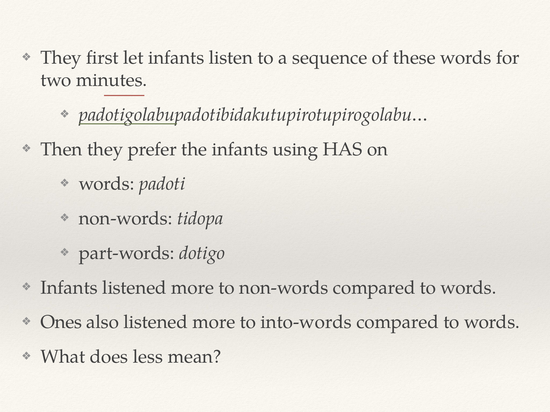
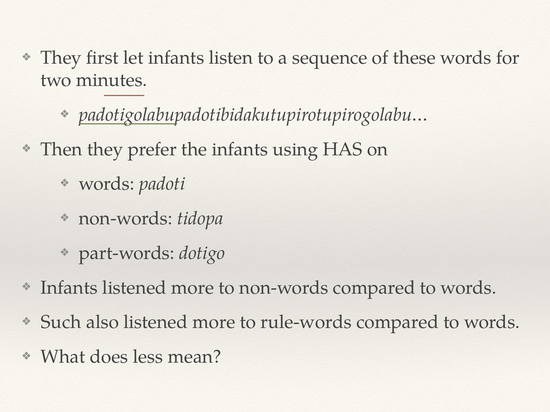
Ones: Ones -> Such (61, 323)
into-words: into-words -> rule-words (306, 323)
